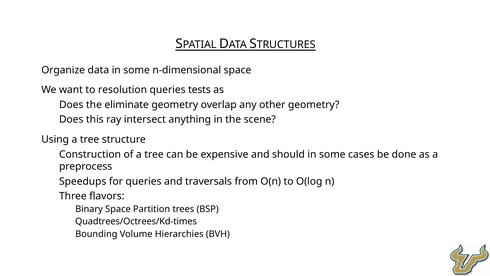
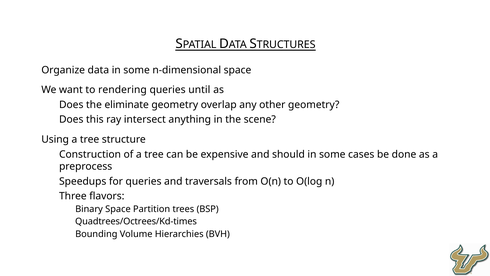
resolution: resolution -> rendering (122, 90)
tests: tests -> until (199, 90)
